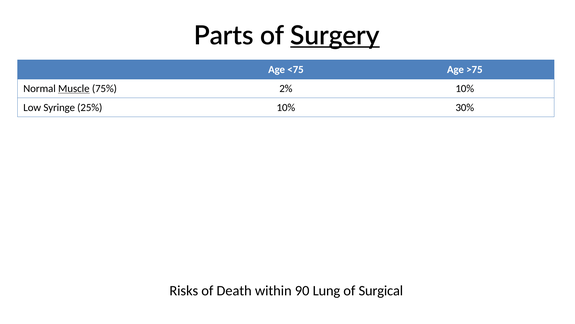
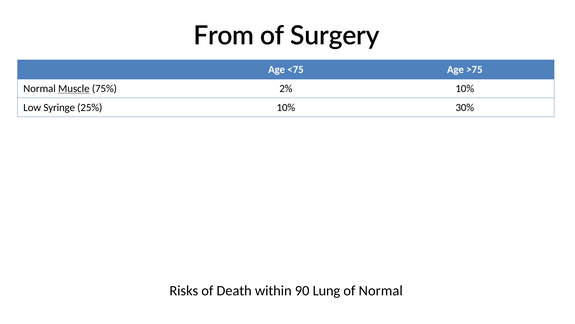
Parts: Parts -> From (224, 36)
Surgery underline: present -> none (335, 36)
of Surgical: Surgical -> Normal (381, 290)
